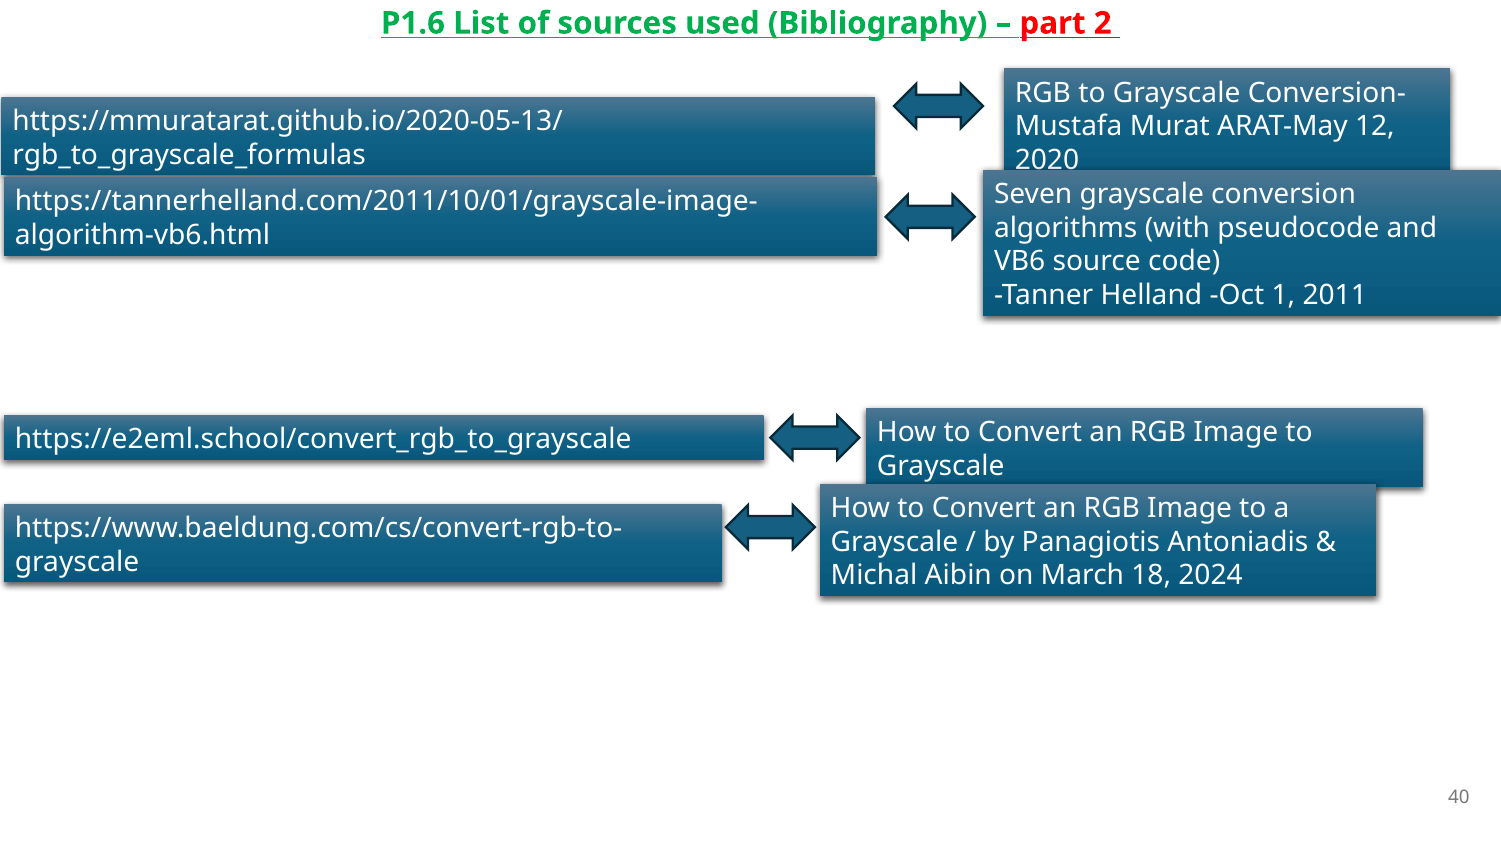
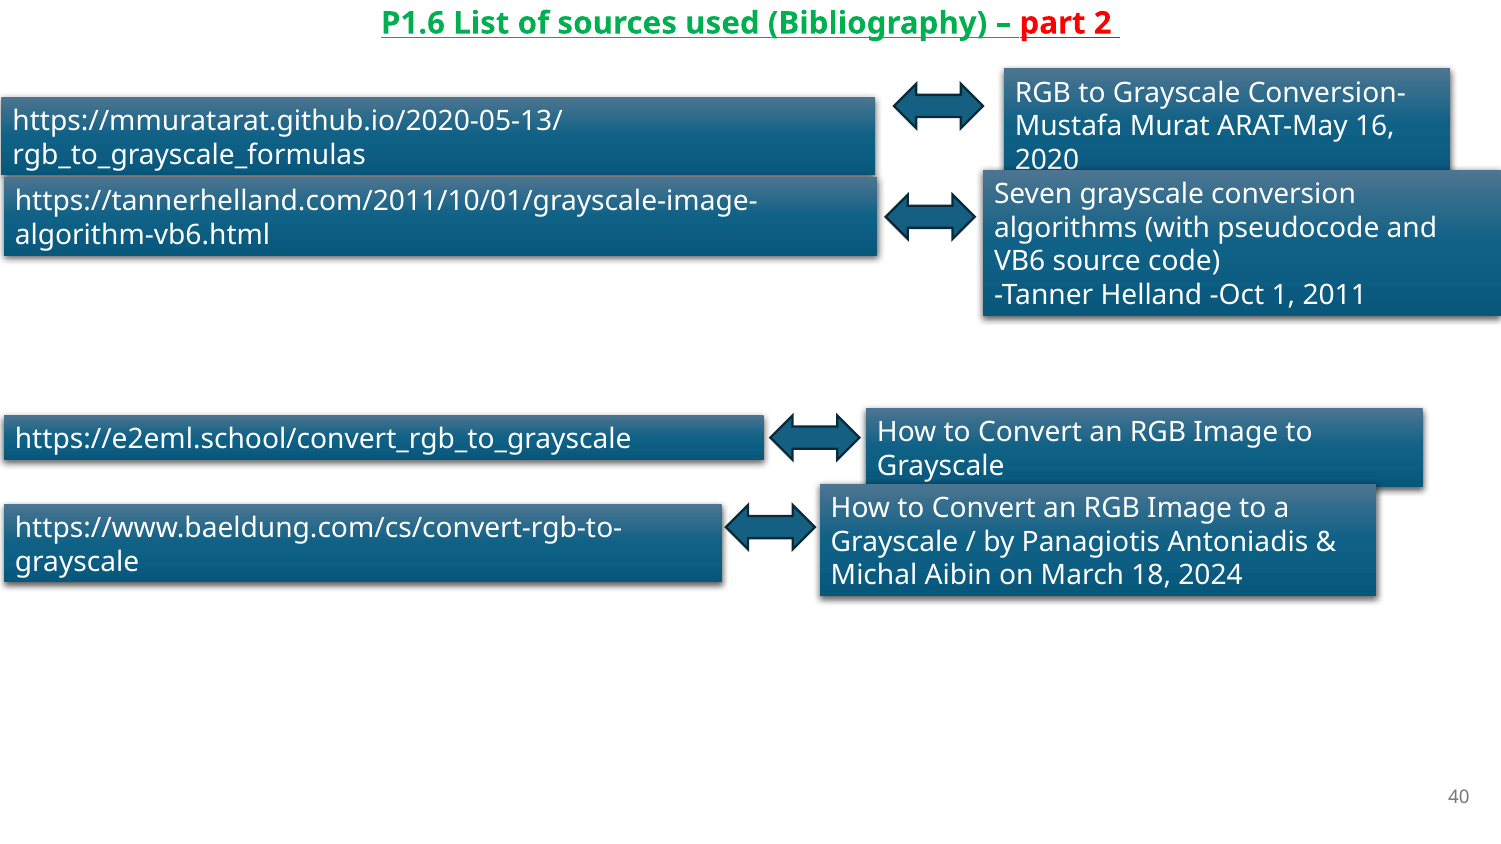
12: 12 -> 16 (1375, 127)
